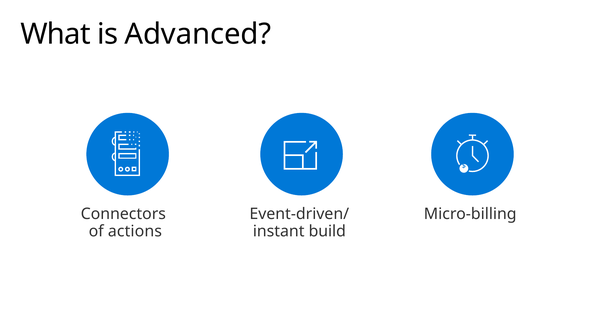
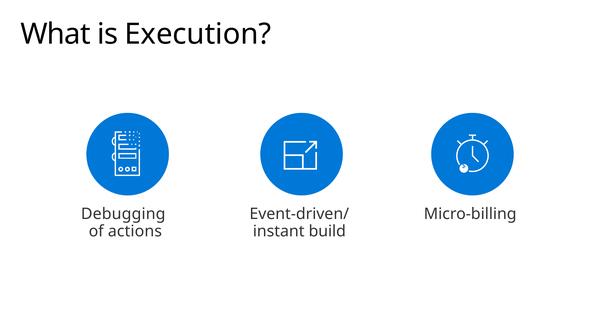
Advanced: Advanced -> Execution (198, 34)
Connectors: Connectors -> Debugging (123, 214)
